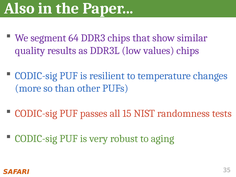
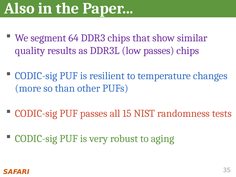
low values: values -> passes (159, 51)
